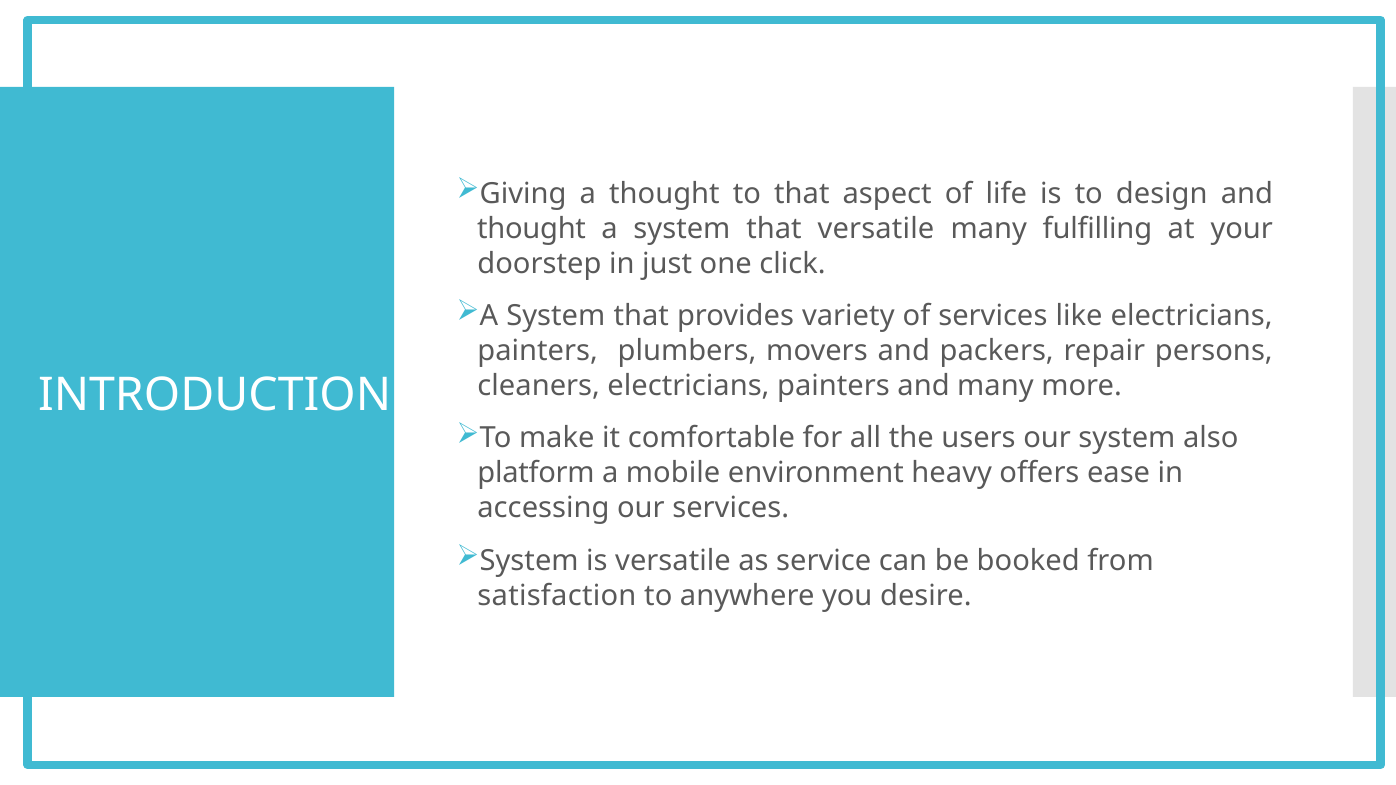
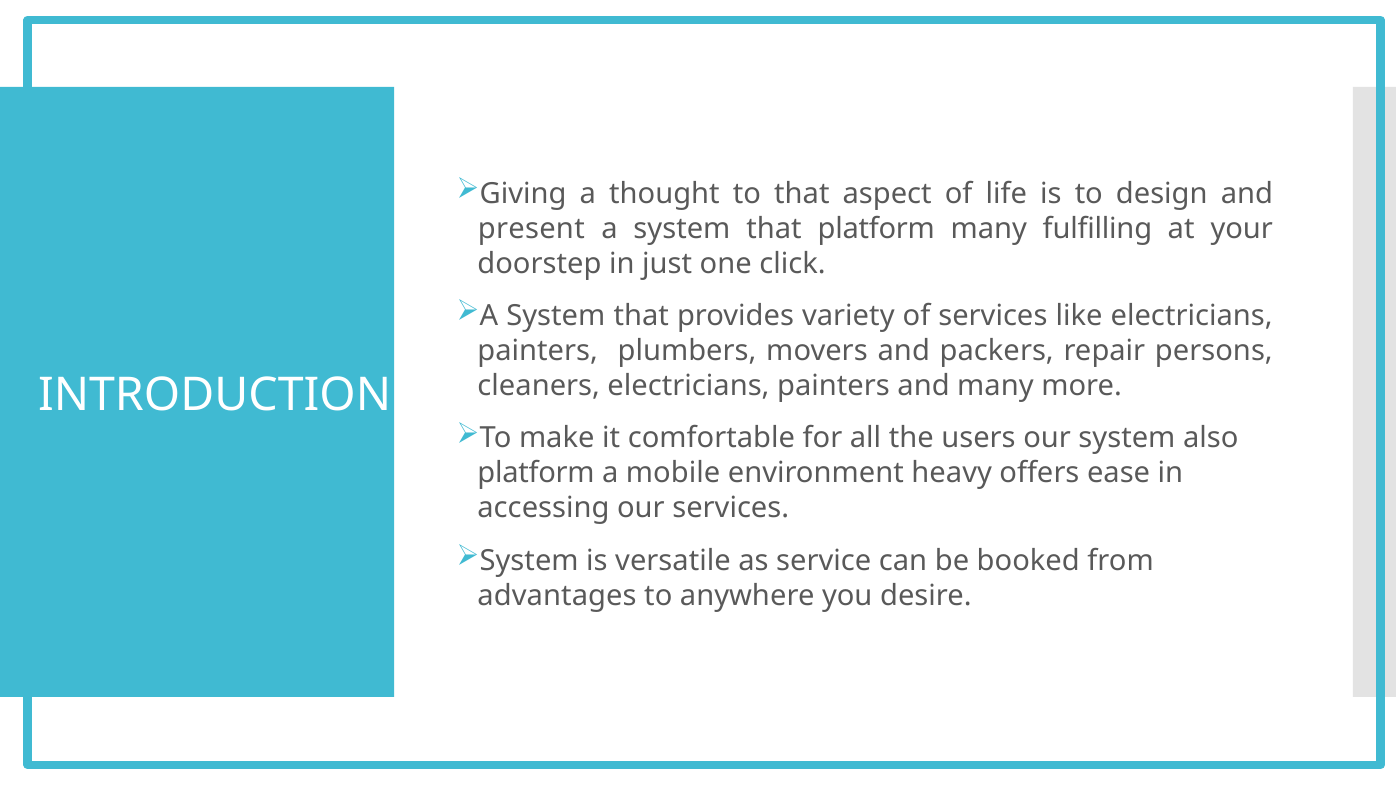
thought: thought -> present (531, 229)
that versatile: versatile -> platform (876, 229)
satisfaction: satisfaction -> advantages (557, 596)
